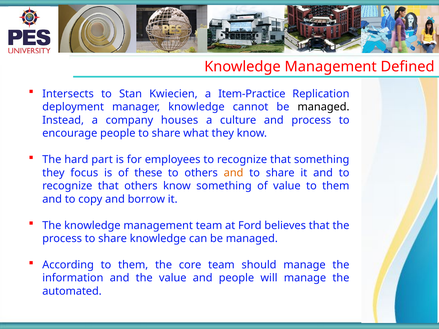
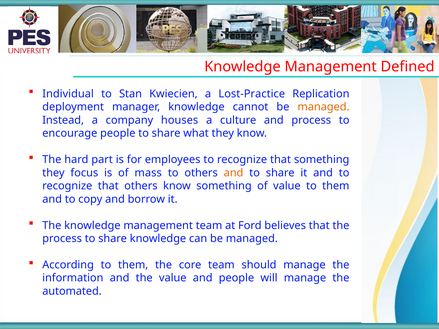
Intersects: Intersects -> Individual (68, 94)
Item-Practice: Item-Practice -> Lost-Practice (252, 94)
managed colour: black -> orange (324, 107)
these: these -> mass (148, 173)
